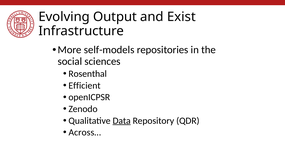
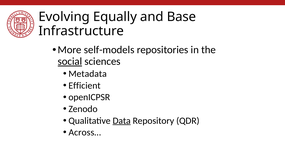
Output: Output -> Equally (115, 17)
Exist: Exist -> Base (182, 17)
social underline: none -> present (70, 62)
Rosenthal: Rosenthal -> Metadata (88, 74)
